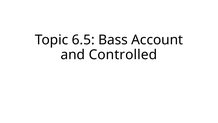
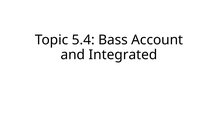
6.5: 6.5 -> 5.4 (83, 40)
Controlled: Controlled -> Integrated (123, 54)
